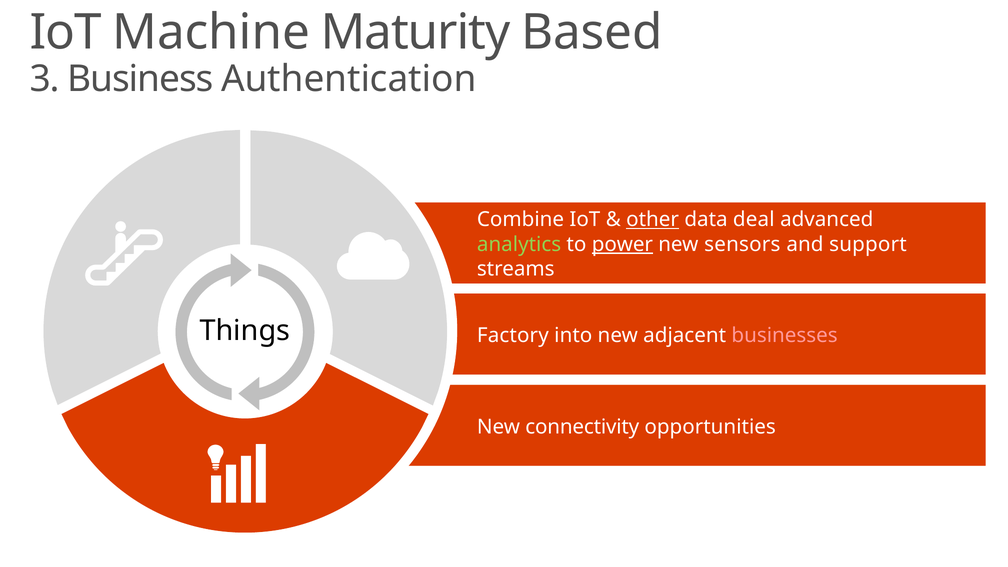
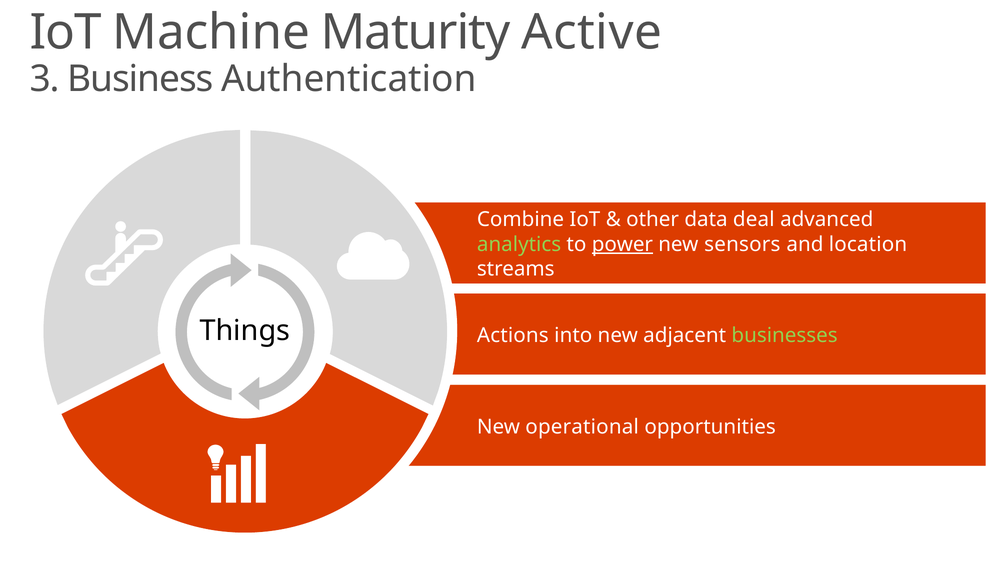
Based: Based -> Active (592, 32)
other underline: present -> none (653, 220)
support: support -> location (868, 244)
Factory: Factory -> Actions (513, 335)
businesses colour: pink -> light green (785, 335)
connectivity: connectivity -> operational (582, 427)
